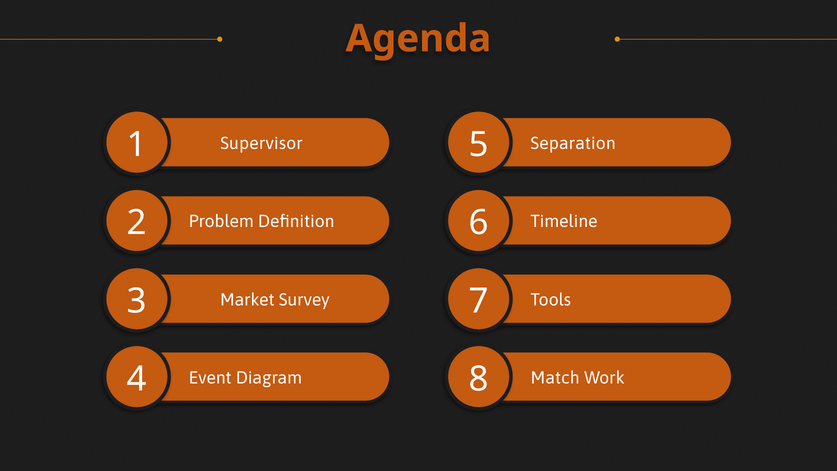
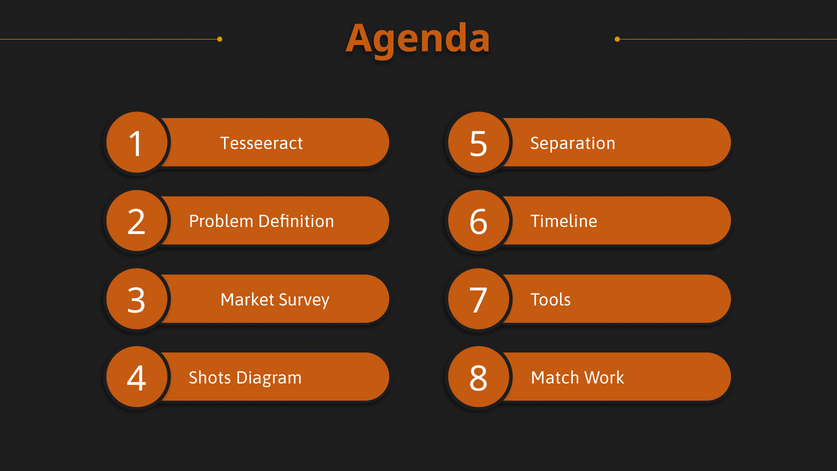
Supervisor: Supervisor -> Tesseeract (262, 143)
Event: Event -> Shots (210, 378)
